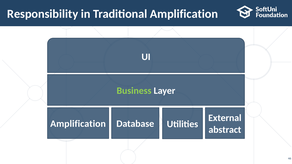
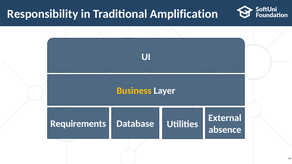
Business colour: light green -> yellow (134, 91)
Amplification: Amplification -> Requirements (78, 124)
abstract: abstract -> absence (225, 130)
